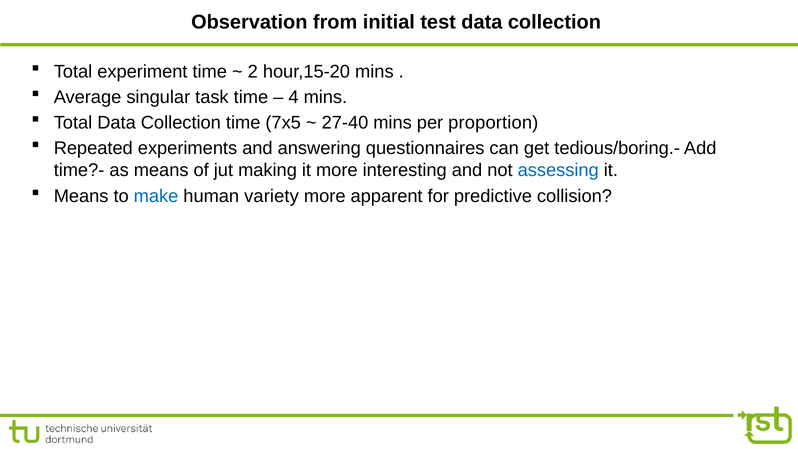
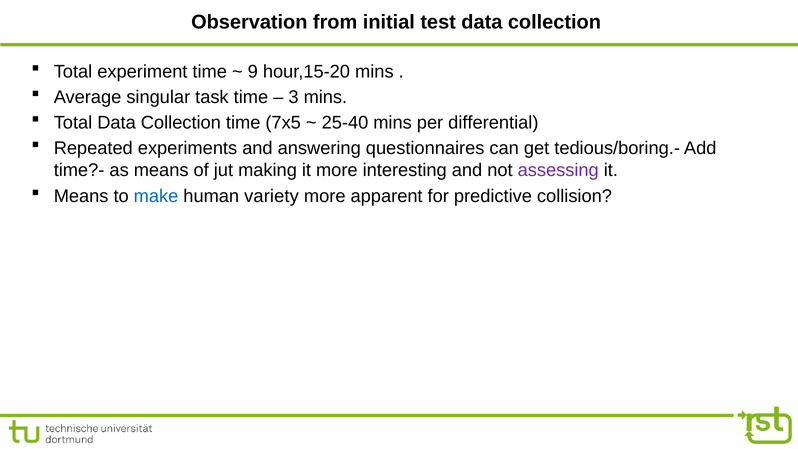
2: 2 -> 9 (253, 72)
4: 4 -> 3 (293, 97)
27-40: 27-40 -> 25-40 (345, 123)
proportion: proportion -> differential (493, 123)
assessing colour: blue -> purple (558, 170)
